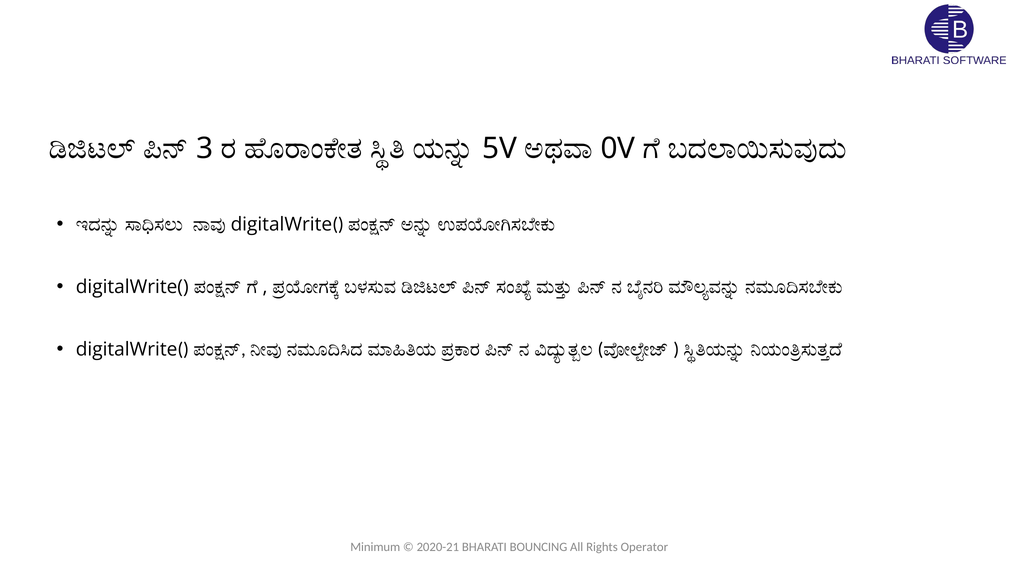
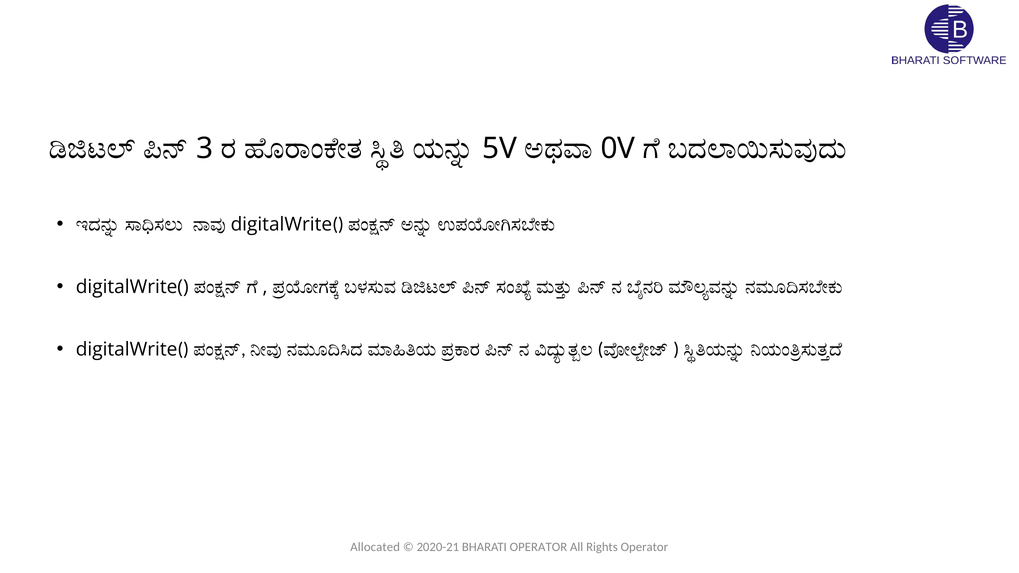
Minimum: Minimum -> Allocated (375, 547)
BHARATI BOUNCING: BOUNCING -> OPERATOR (538, 547)
